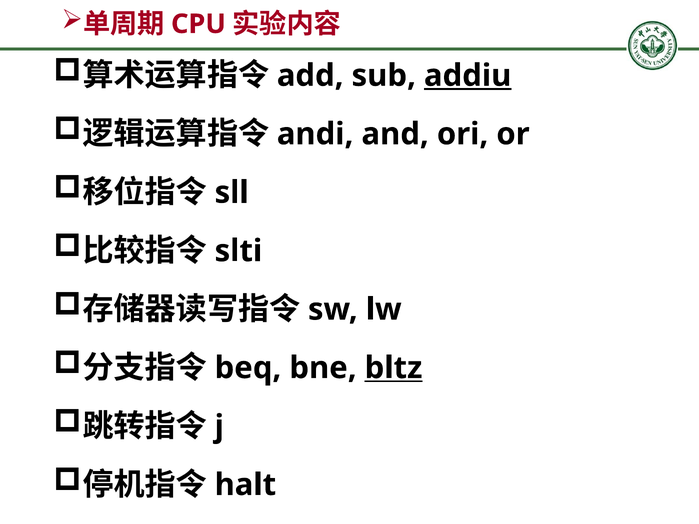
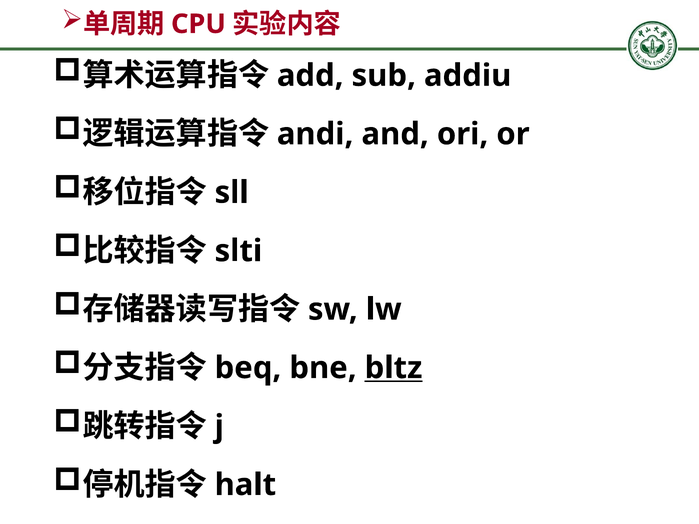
addiu underline: present -> none (468, 76)
